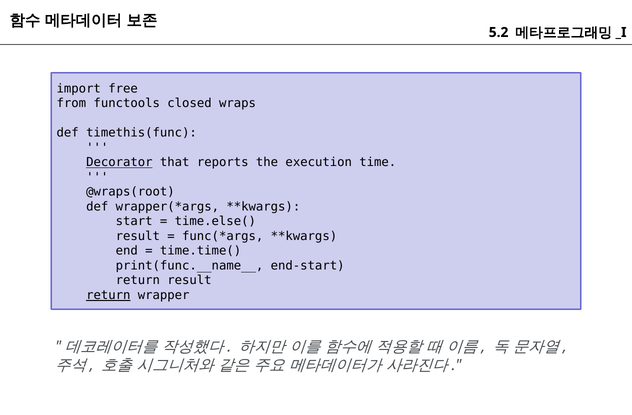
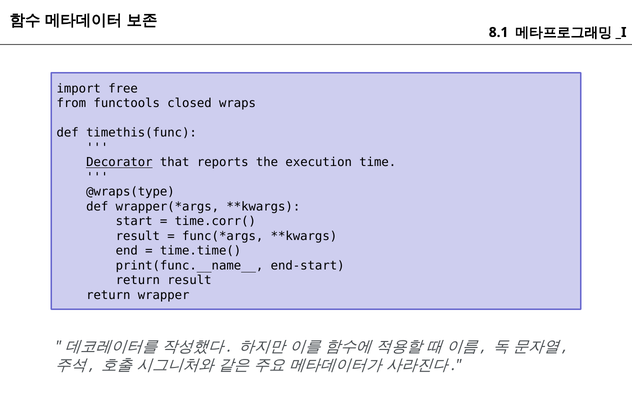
5.2: 5.2 -> 8.1 (499, 32)
@wraps(root: @wraps(root -> @wraps(type (130, 192)
time.else(: time.else( -> time.corr( (215, 221)
return underline: present -> none (108, 295)
